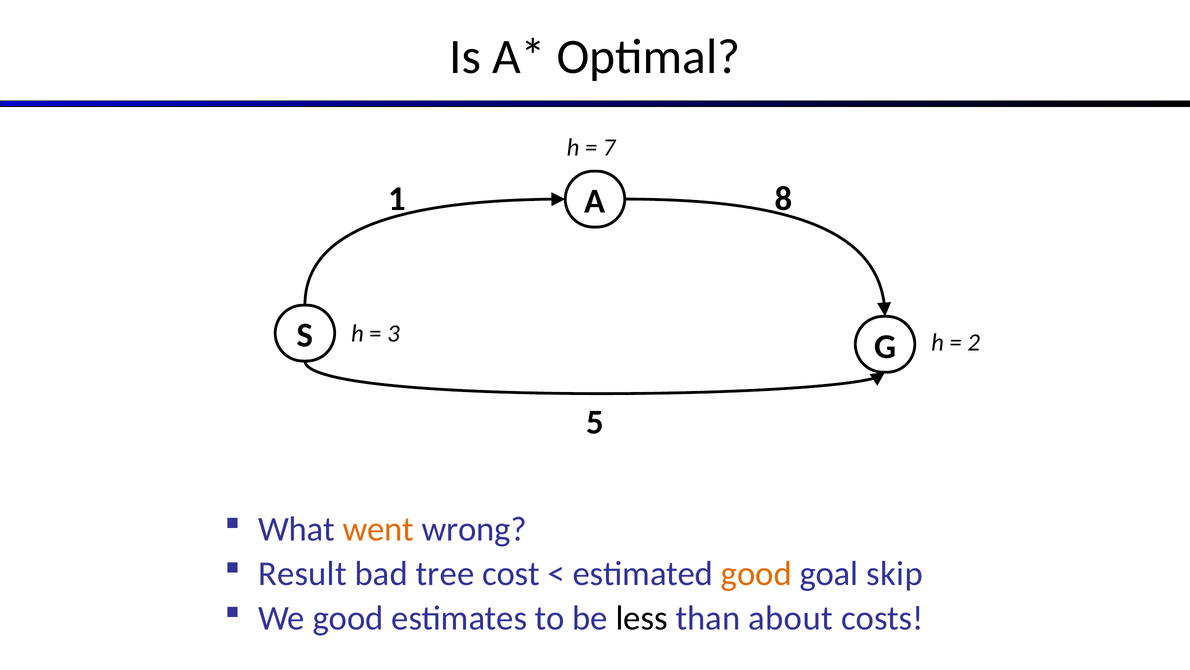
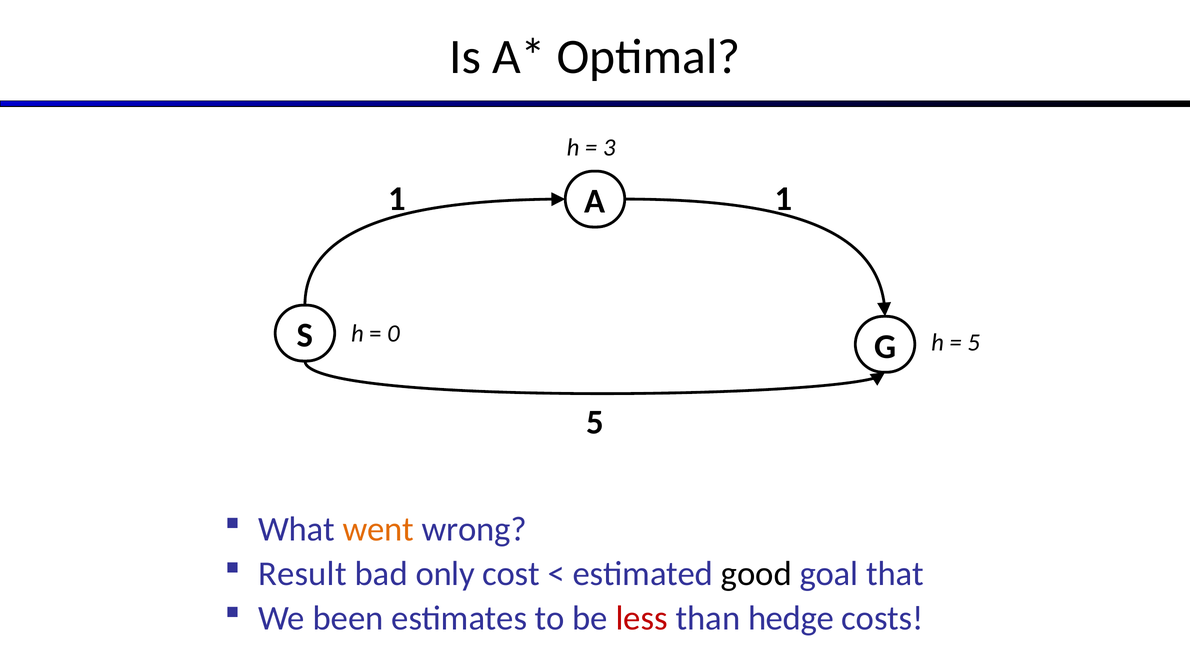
7: 7 -> 3 (609, 148)
1 8: 8 -> 1 (784, 199)
3: 3 -> 0 (393, 333)
2: 2 -> 5 (974, 342)
tree: tree -> only (445, 573)
good colour: orange -> black (756, 573)
skip: skip -> that (895, 573)
We good: good -> been (348, 618)
less colour: black -> red (642, 618)
about: about -> hedge (791, 618)
